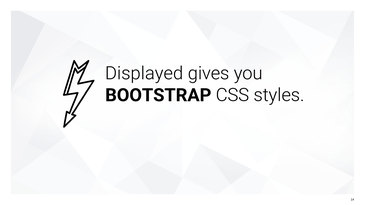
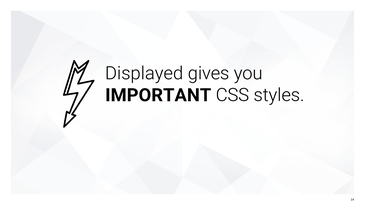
BOOTSTRAP: BOOTSTRAP -> IMPORTANT (158, 95)
